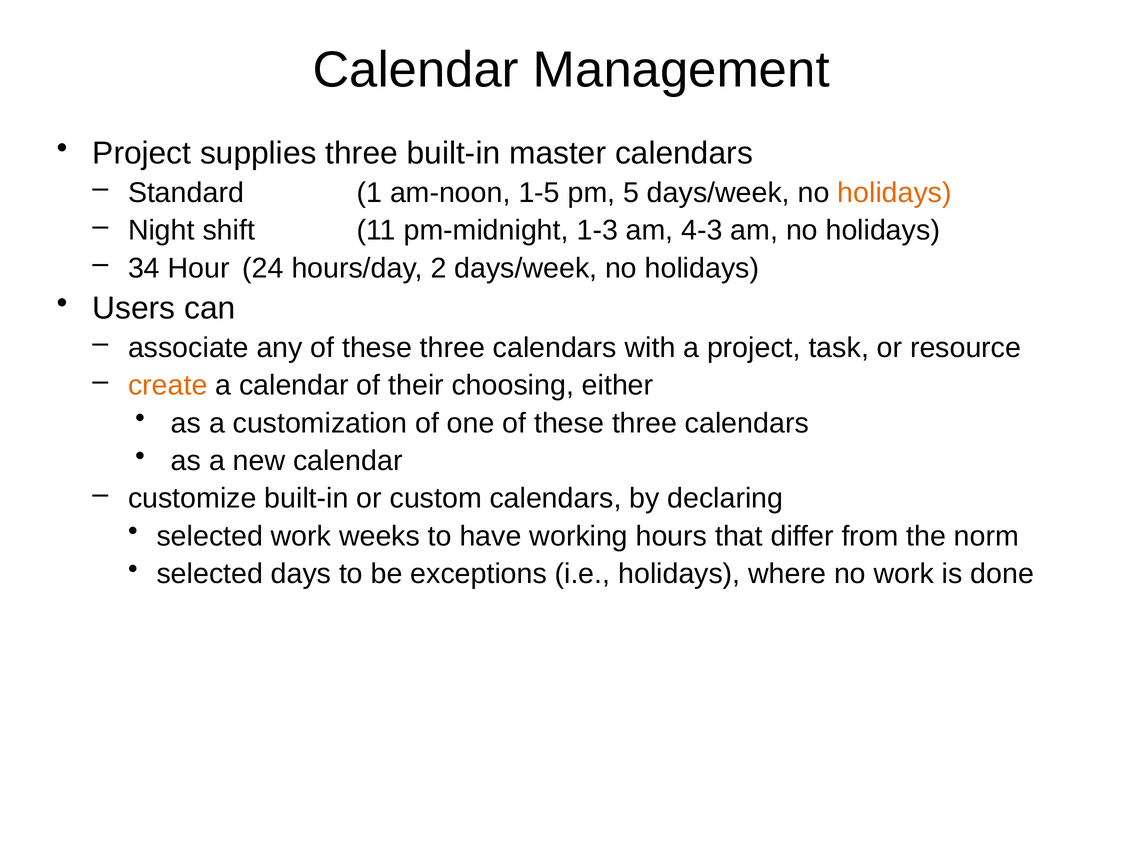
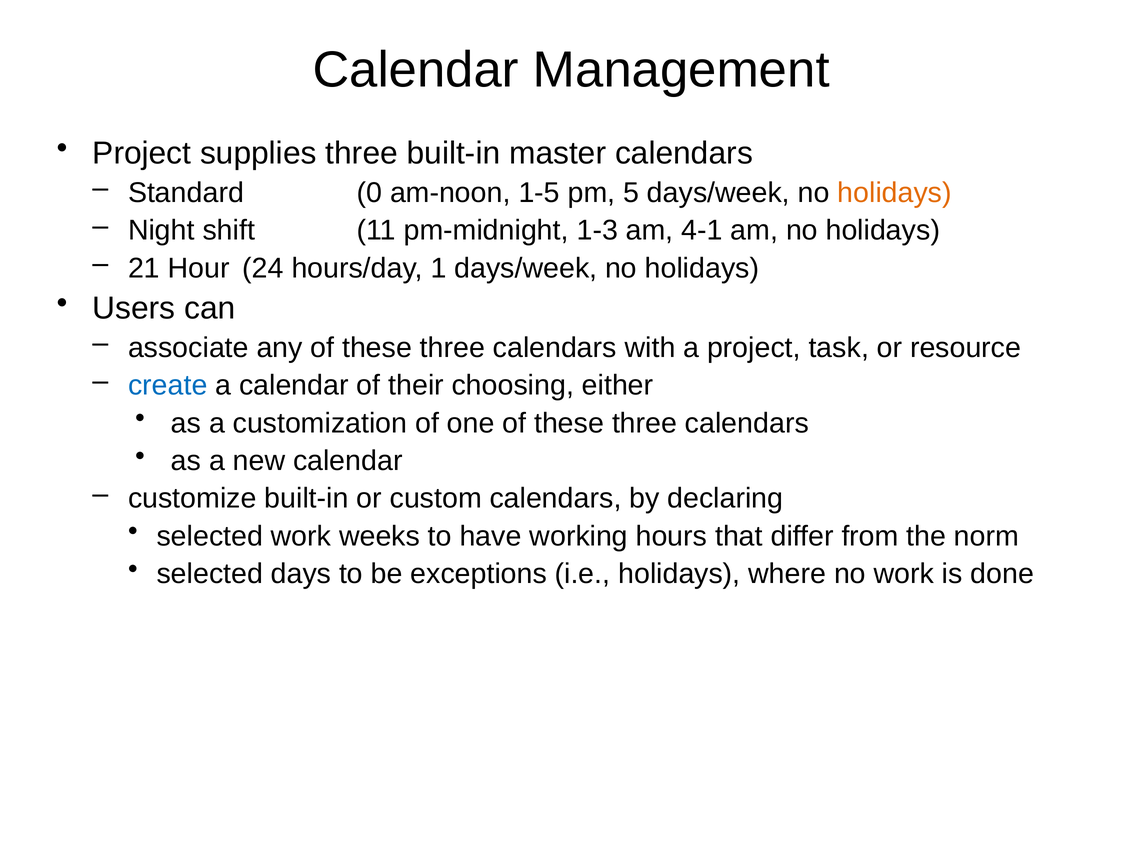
1: 1 -> 0 (369, 193)
4-3: 4-3 -> 4-1 (702, 231)
34: 34 -> 21 (144, 268)
2: 2 -> 1 (439, 268)
create colour: orange -> blue (168, 386)
